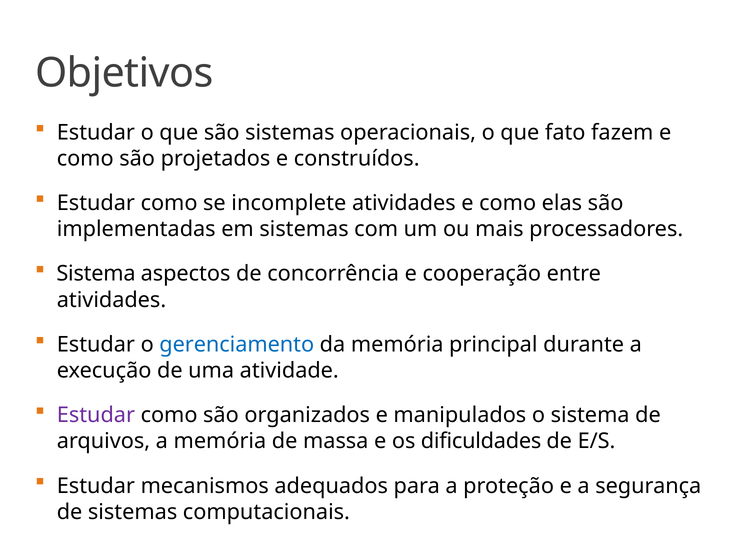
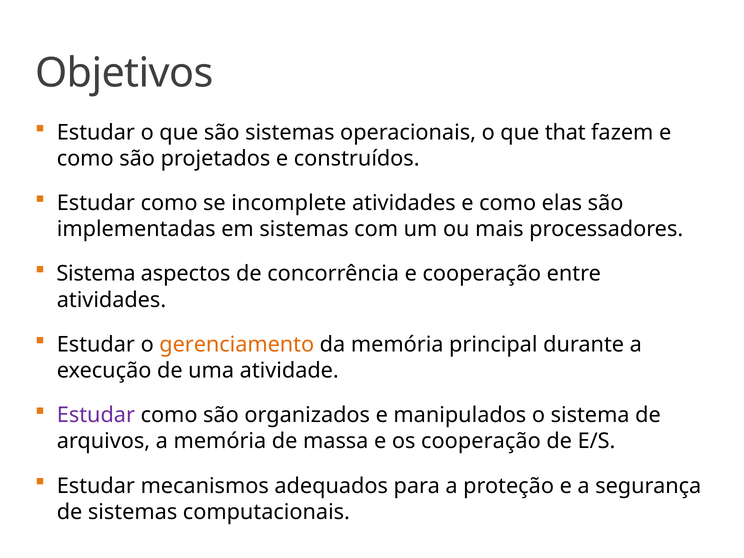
fato: fato -> that (565, 132)
gerenciamento colour: blue -> orange (237, 345)
os dificuldades: dificuldades -> cooperação (481, 441)
